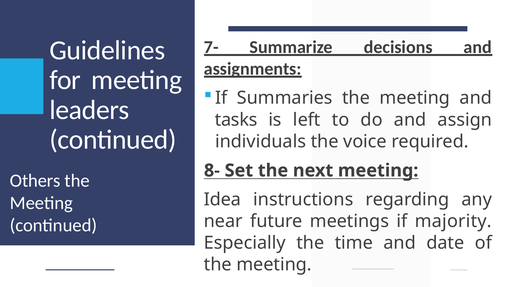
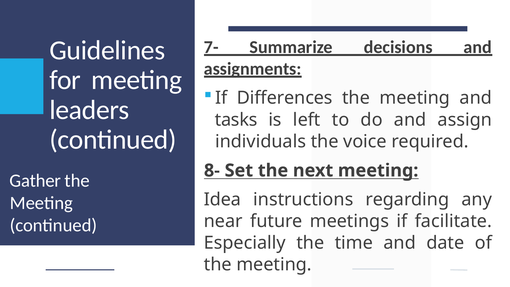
Summaries: Summaries -> Differences (285, 98)
Others: Others -> Gather (35, 181)
majority: majority -> facilitate (453, 221)
